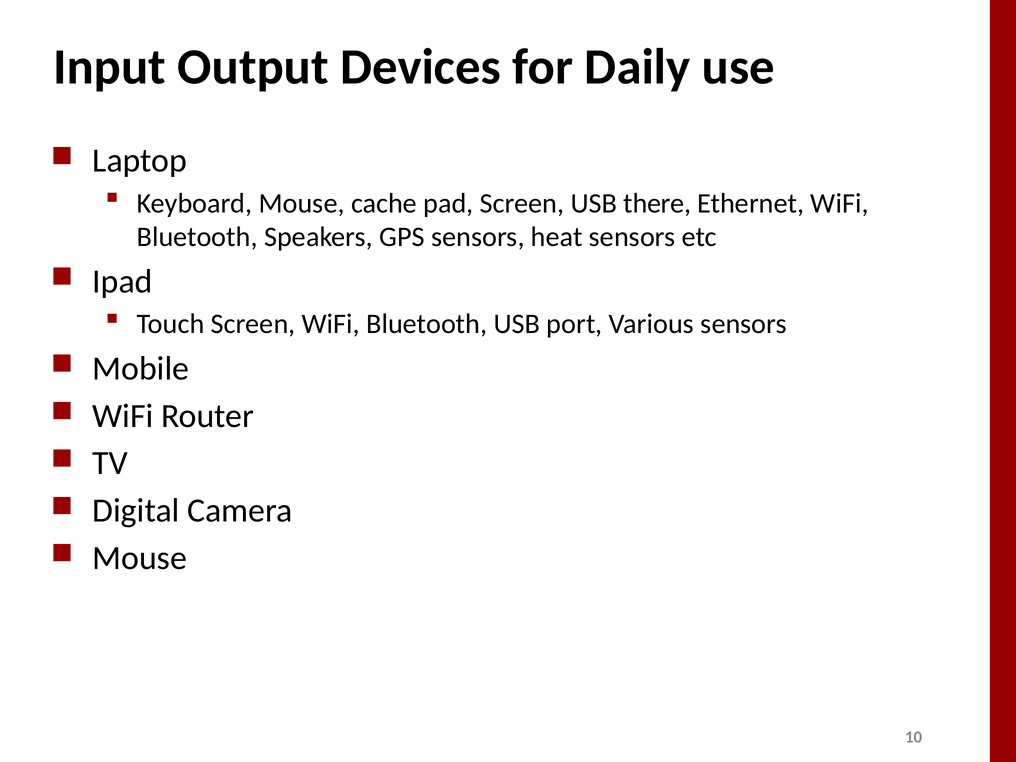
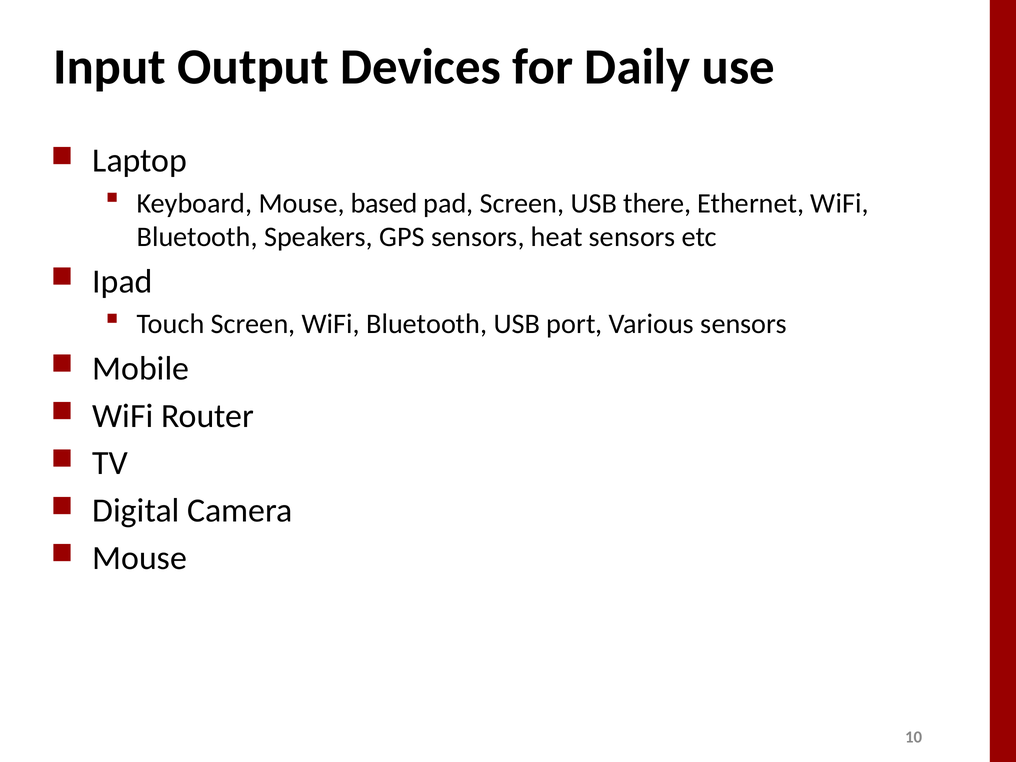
cache: cache -> based (384, 203)
